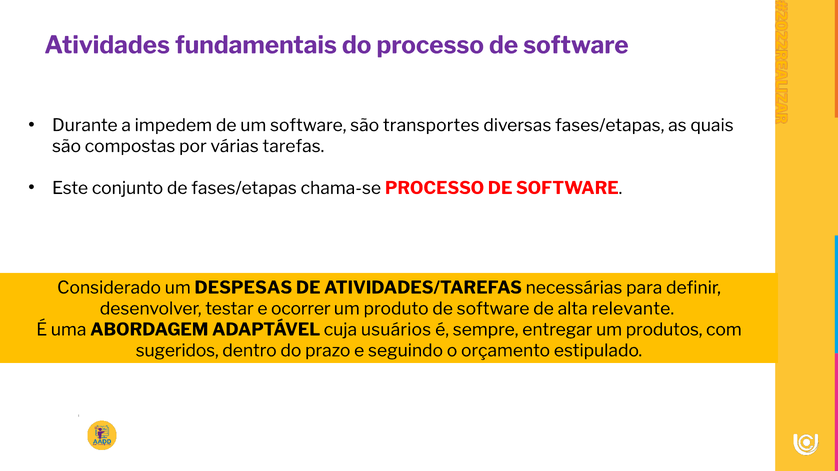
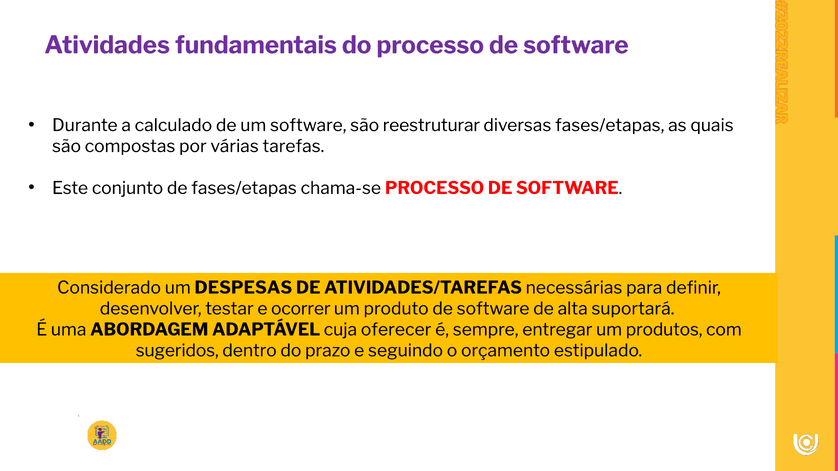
impedem: impedem -> calculado (173, 125)
transportes: transportes -> reestruturar (431, 125)
relevante: relevante -> suportará (633, 309)
usuários: usuários -> oferecer (396, 330)
